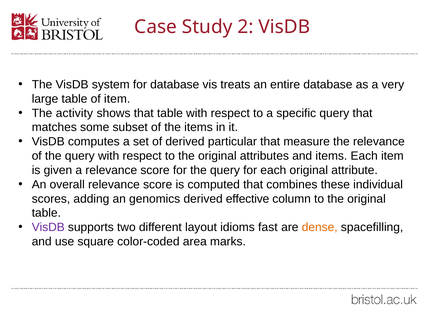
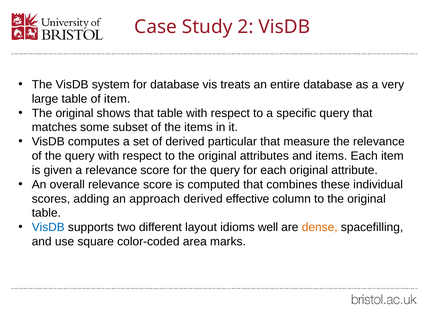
activity: activity -> original (75, 113)
genomics: genomics -> approach (155, 199)
VisDB colour: purple -> blue (48, 228)
fast: fast -> well (268, 228)
